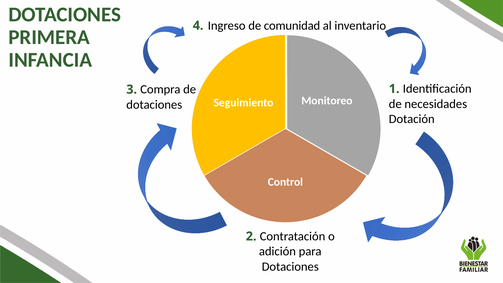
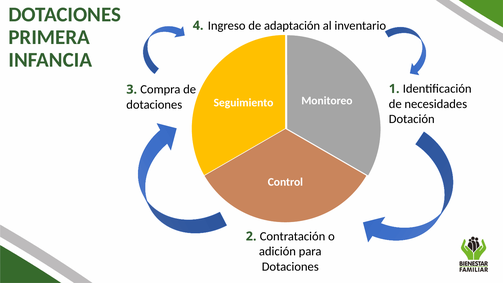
comunidad: comunidad -> adaptación (292, 26)
